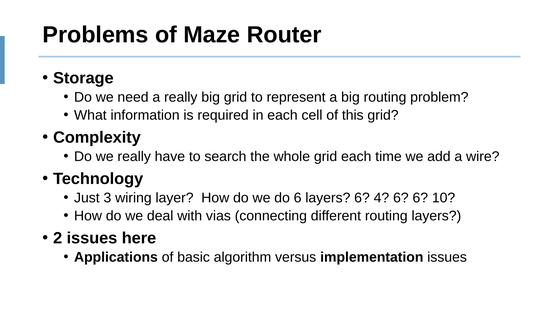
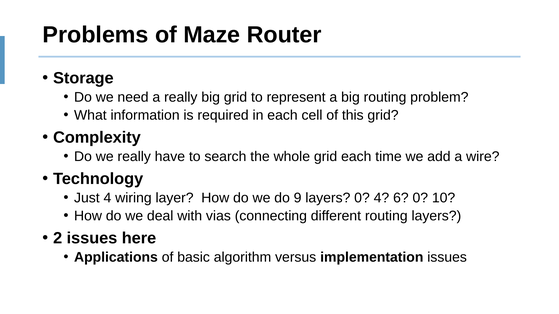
Just 3: 3 -> 4 (107, 198)
do 6: 6 -> 9 (298, 198)
layers 6: 6 -> 0 (362, 198)
6 6: 6 -> 0 (420, 198)
